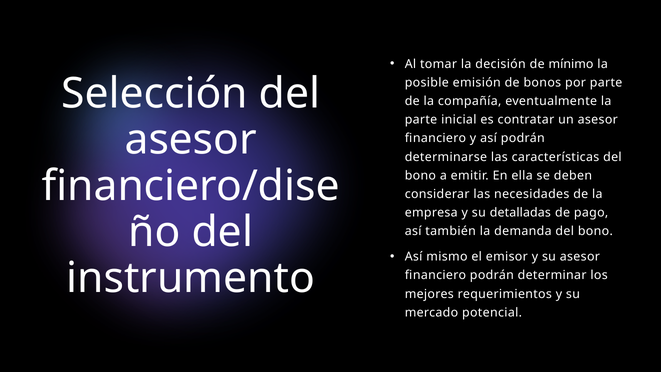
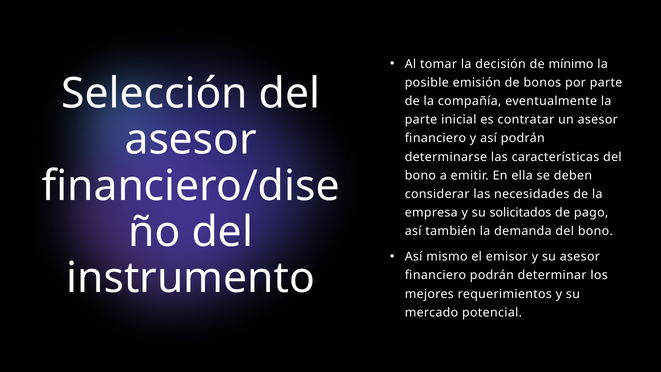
detalladas: detalladas -> solicitados (520, 213)
